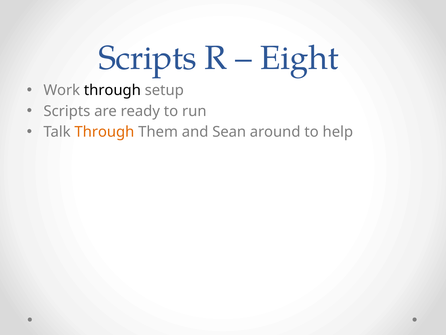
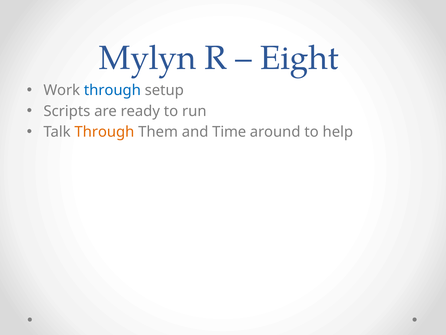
Scripts: Scripts -> Mylyn (148, 58)
through colour: black -> blue (112, 90)
Sean: Sean -> Time (229, 132)
